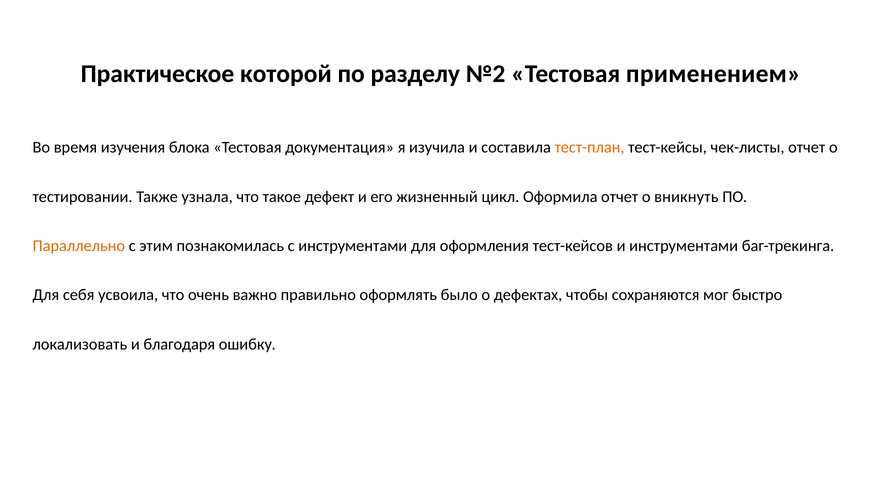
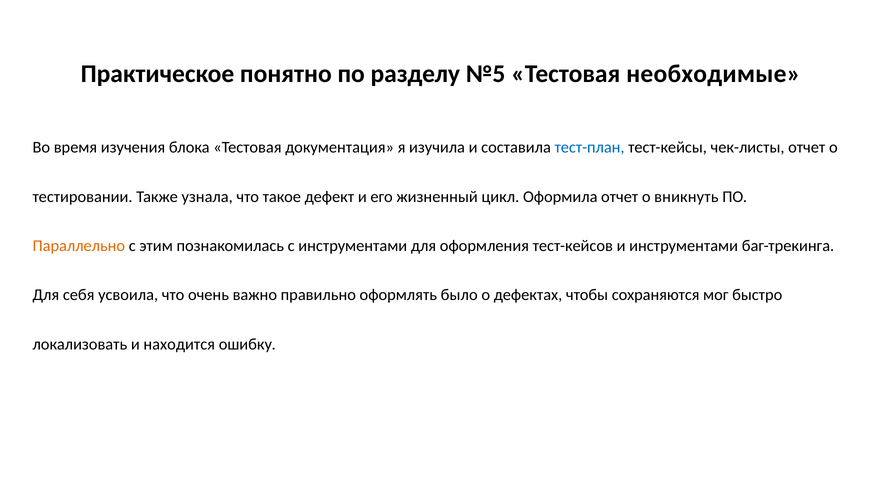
которой: которой -> понятно (286, 74)
№2: №2 -> №5 (486, 74)
применением: применением -> необходимые (713, 74)
тест-план colour: orange -> blue (590, 148)
благодаря: благодаря -> находится (179, 344)
